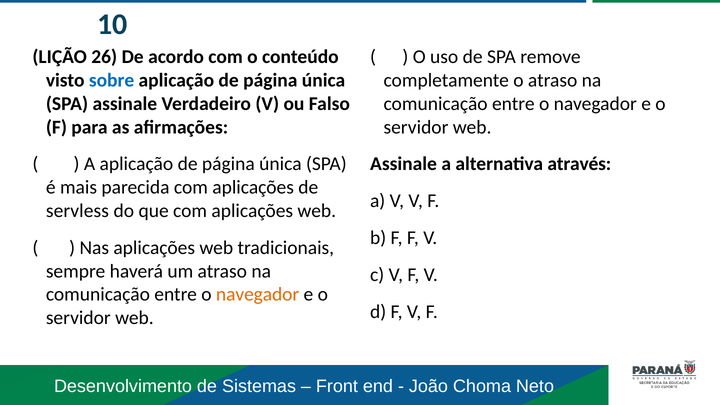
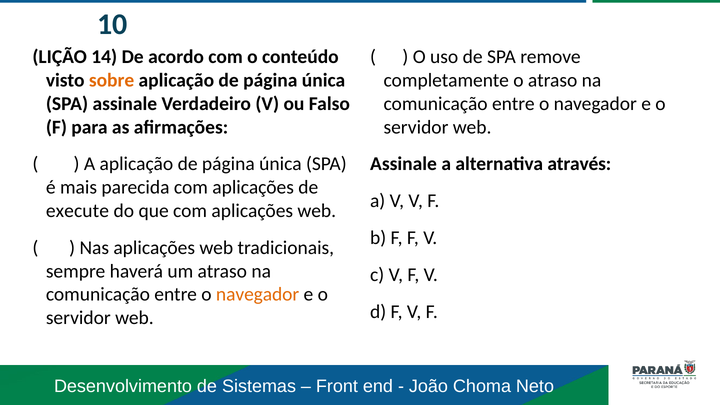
26: 26 -> 14 (104, 57)
sobre colour: blue -> orange (112, 80)
servless: servless -> execute (77, 211)
